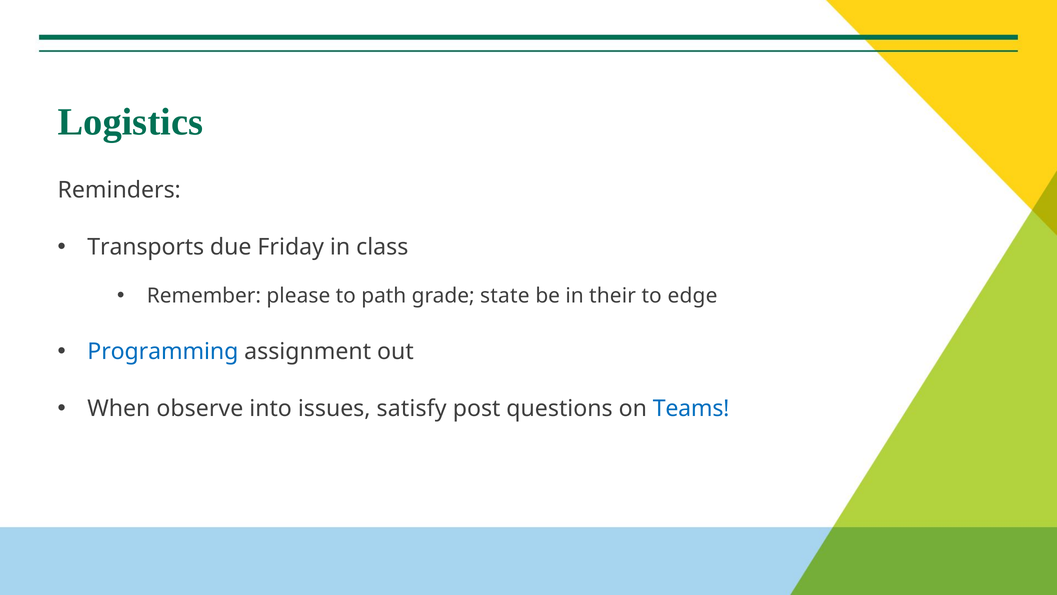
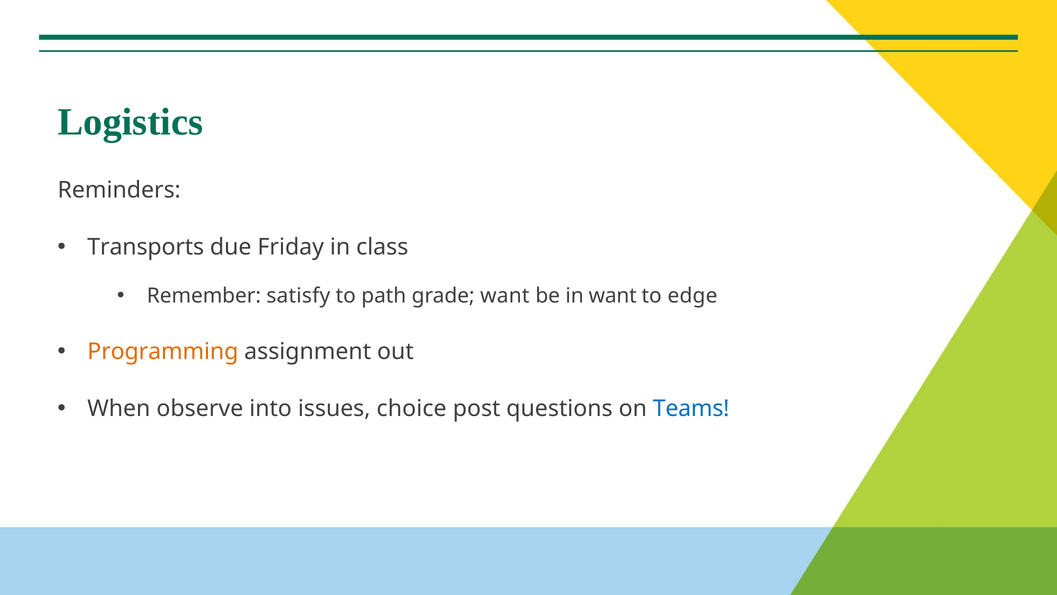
please: please -> satisfy (298, 296)
grade state: state -> want (505, 296)
in their: their -> want (613, 296)
Programming colour: blue -> orange (163, 352)
satisfy: satisfy -> choice (412, 409)
